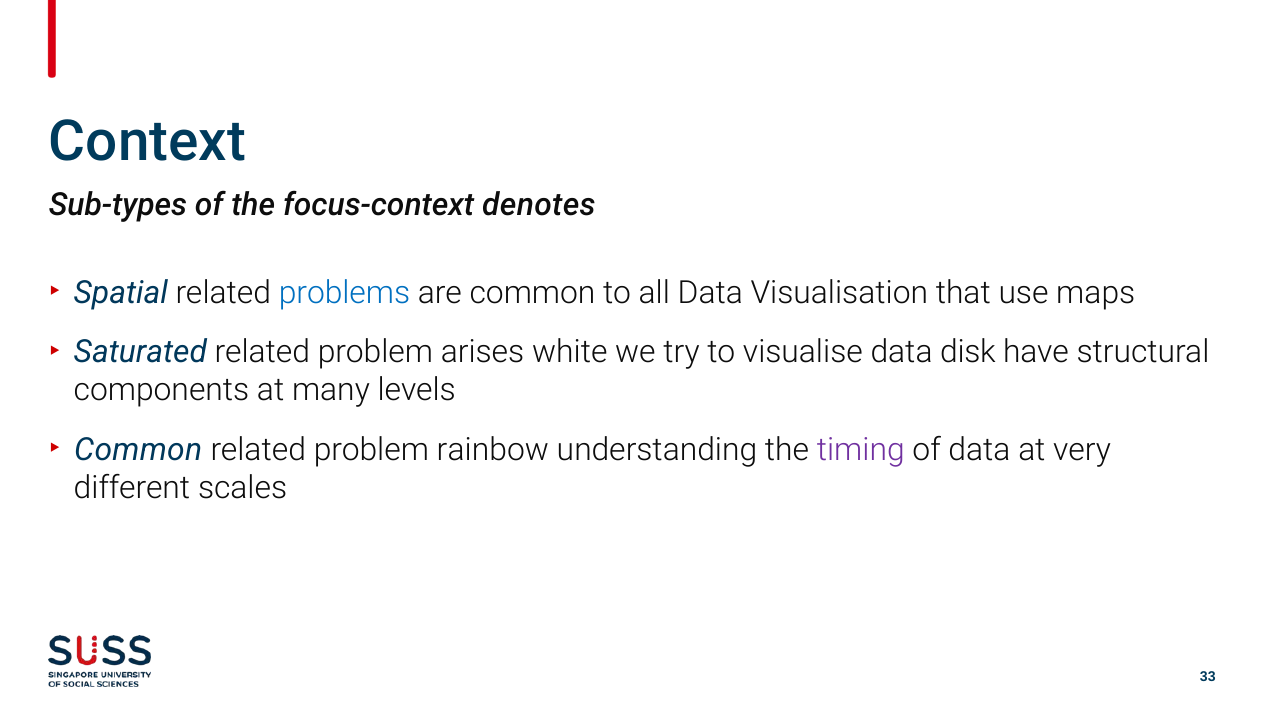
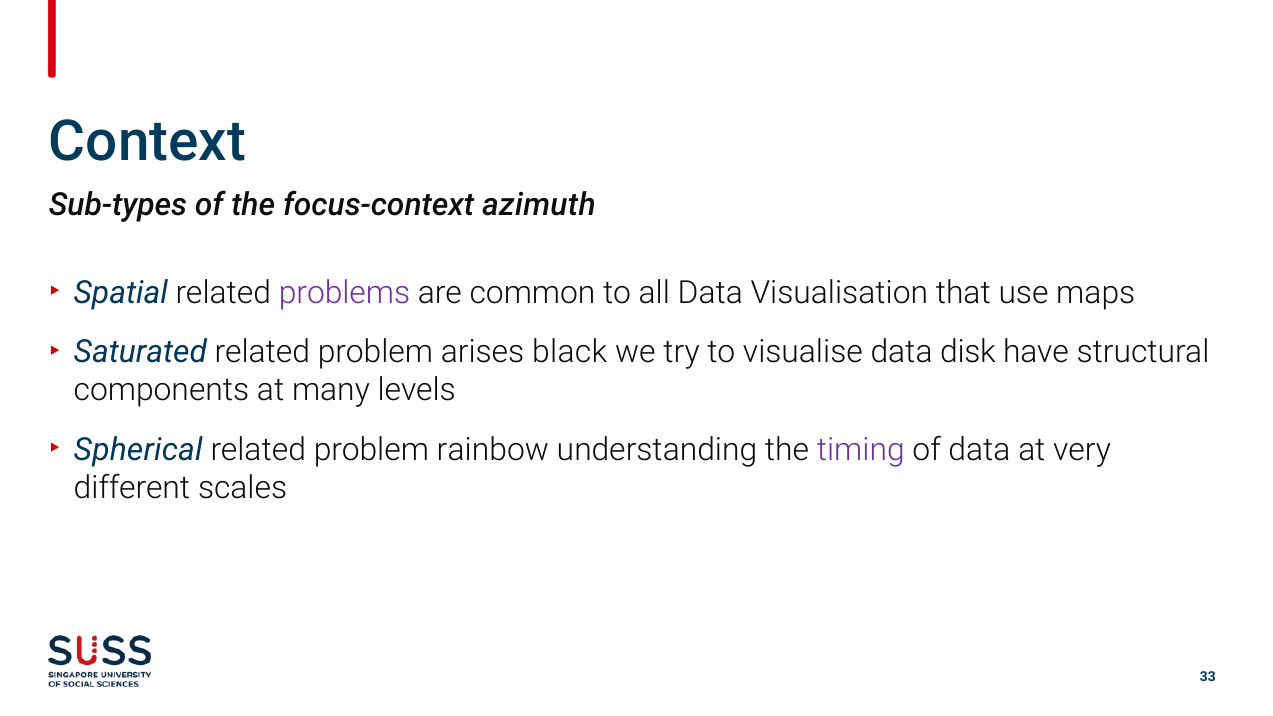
denotes: denotes -> azimuth (539, 206)
problems colour: blue -> purple (344, 293)
white: white -> black (570, 352)
Common: Common -> Spherical (138, 450)
